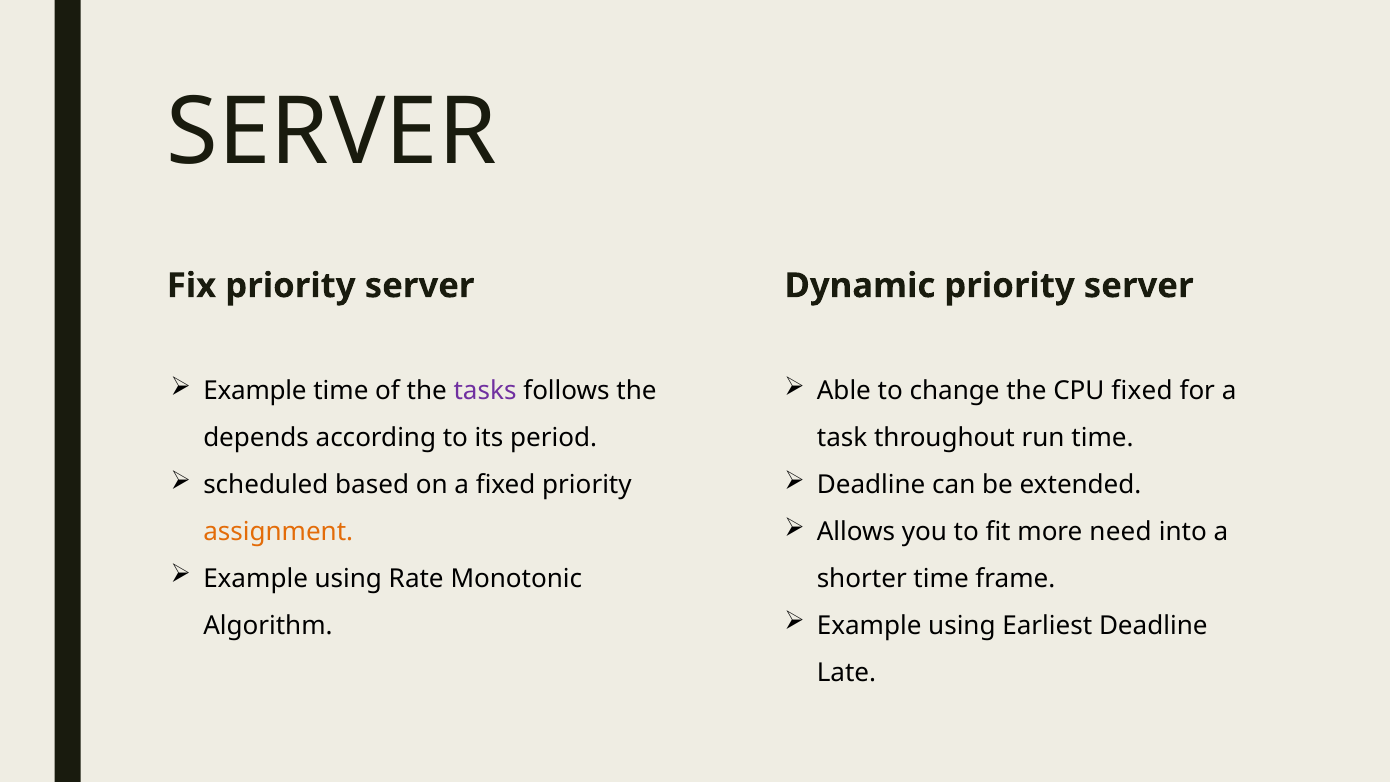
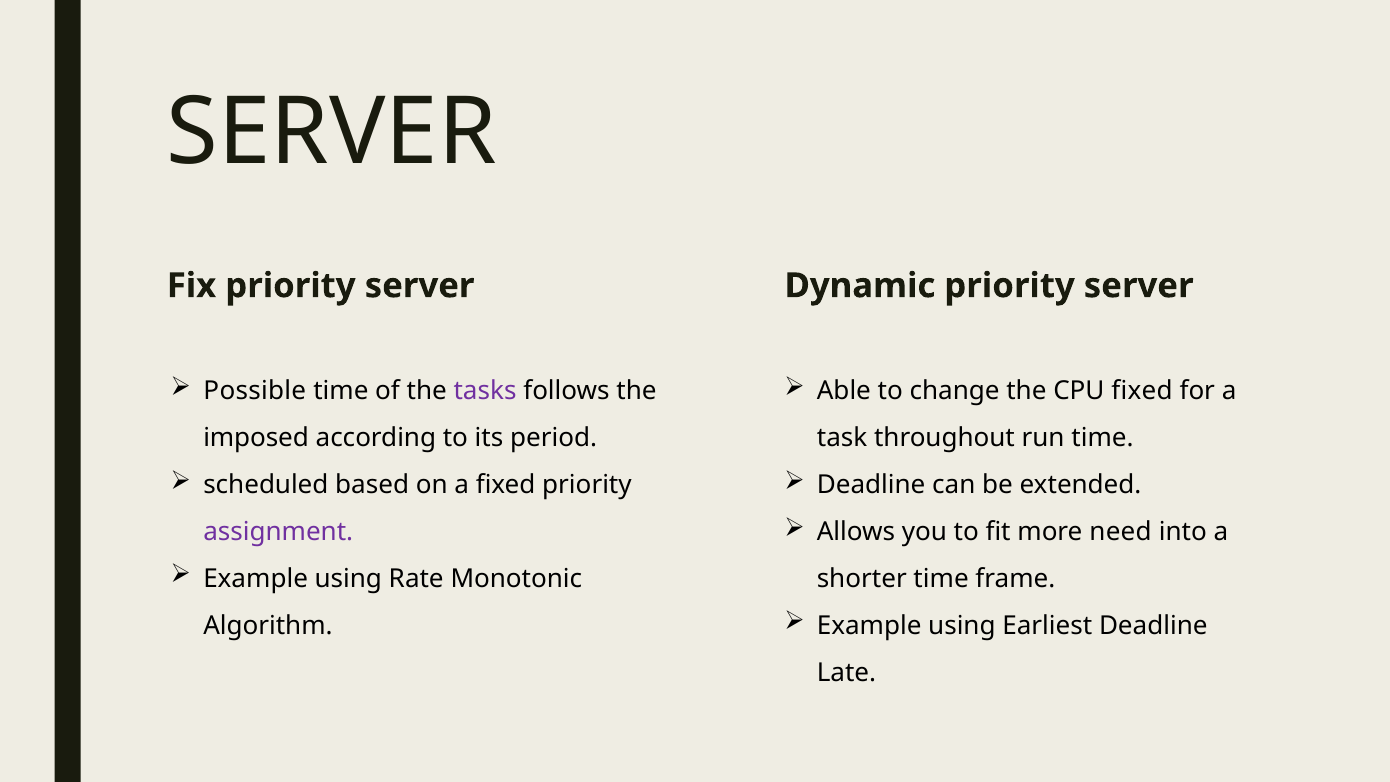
Example: Example -> Possible (255, 391)
depends: depends -> imposed (256, 438)
assignment colour: orange -> purple (278, 532)
